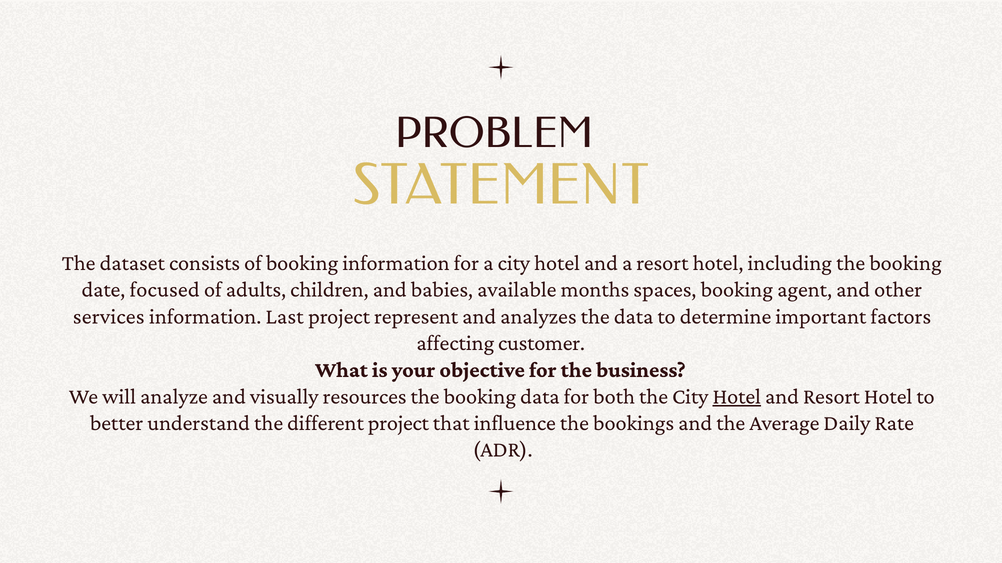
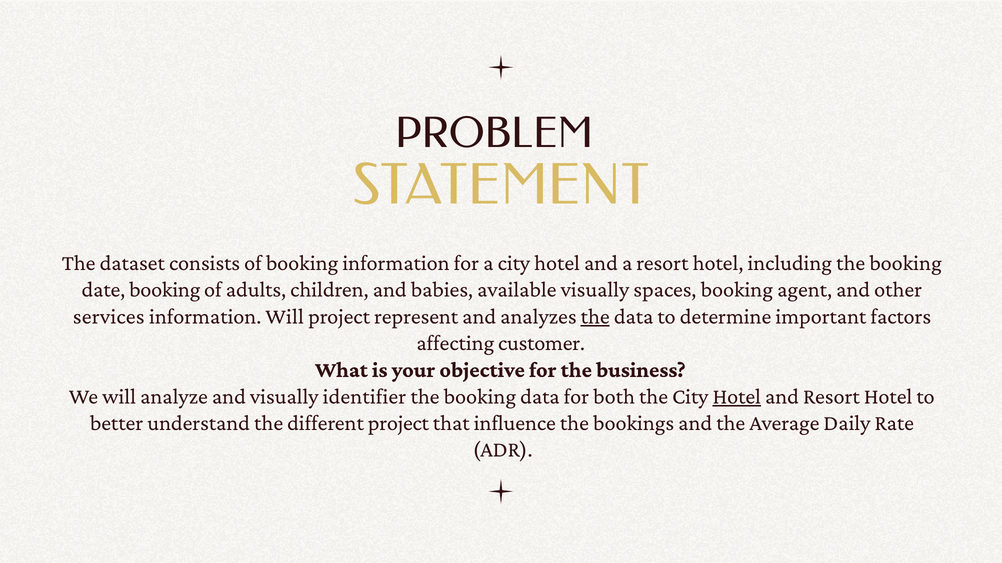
date focused: focused -> booking (165, 290)
available months: months -> visually (595, 290)
information Last: Last -> Will (285, 317)
the underline: none -> present (595, 317)
resources: resources -> identifier (364, 397)
